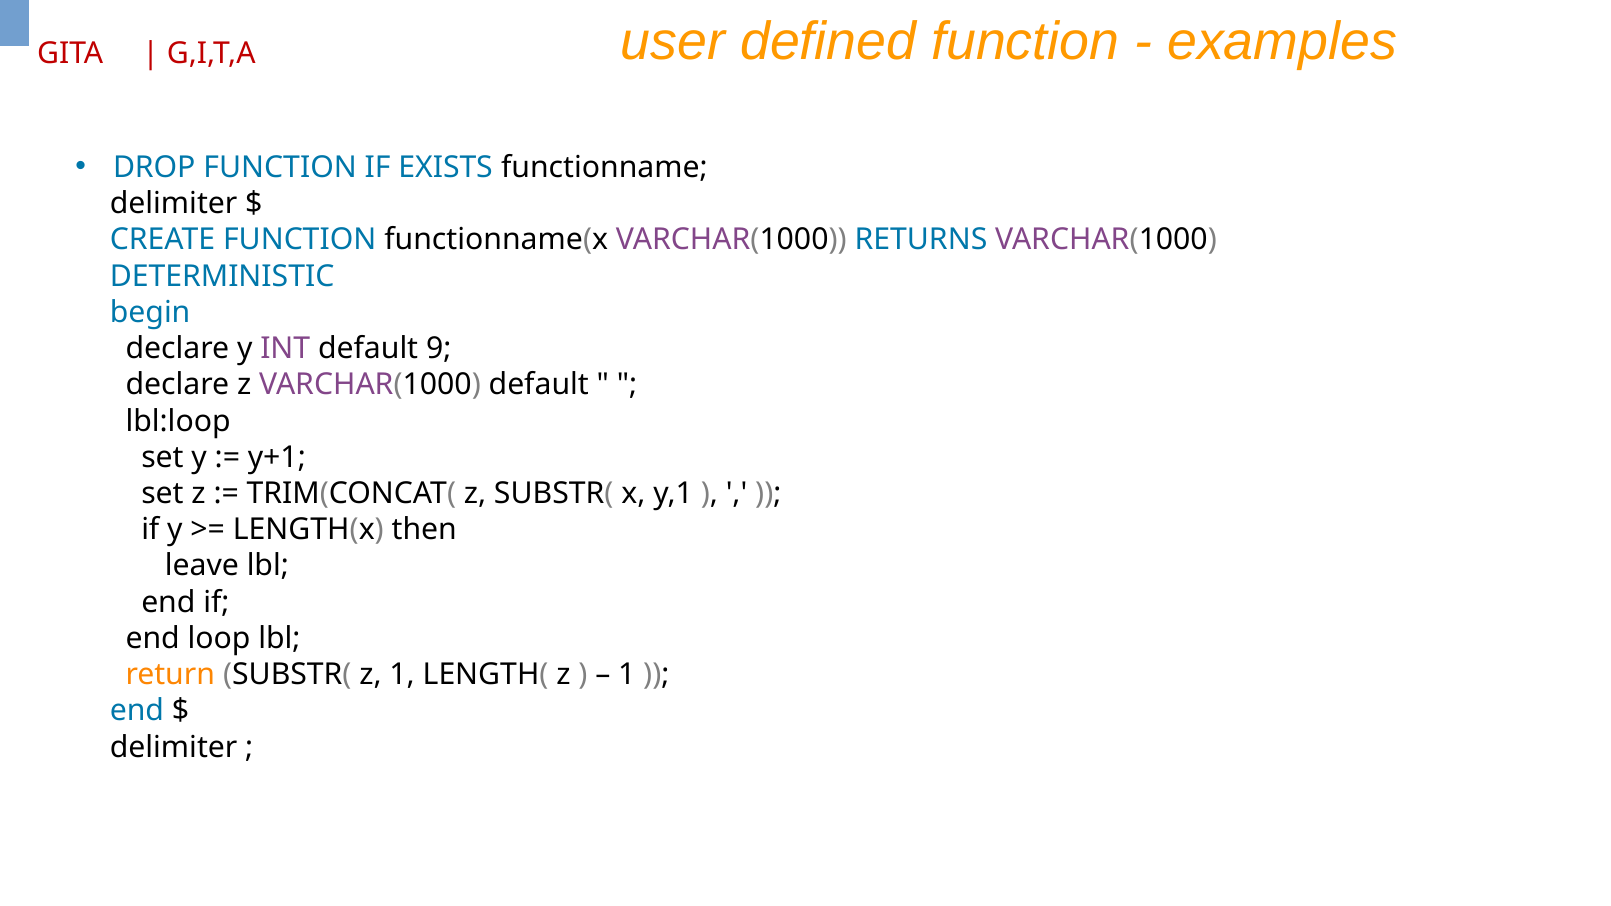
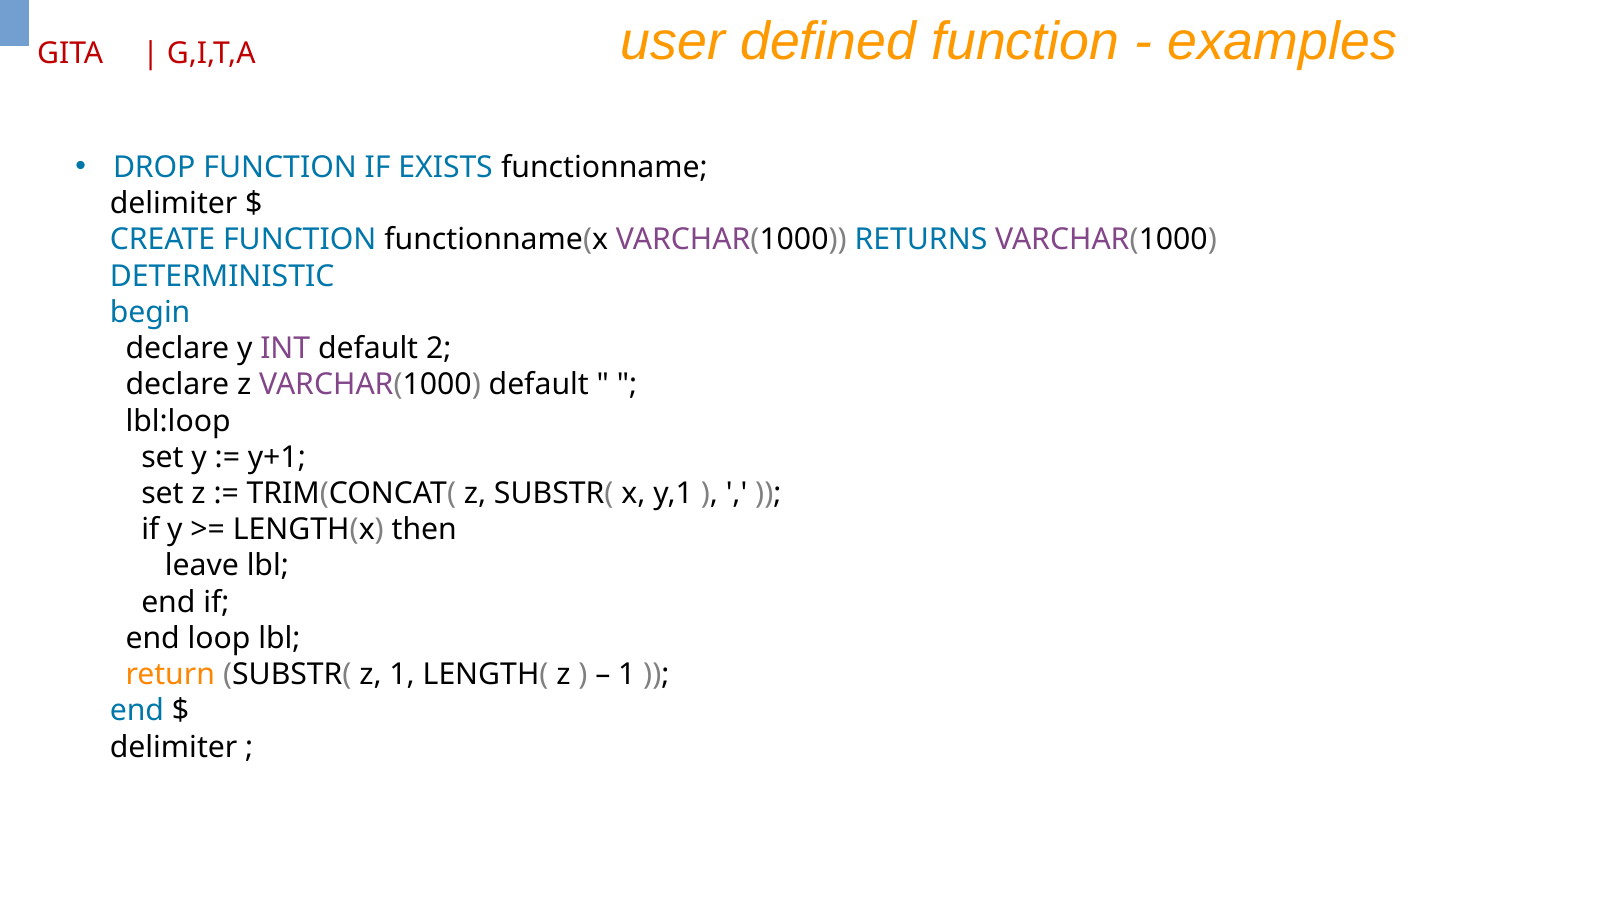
9: 9 -> 2 (439, 349)
